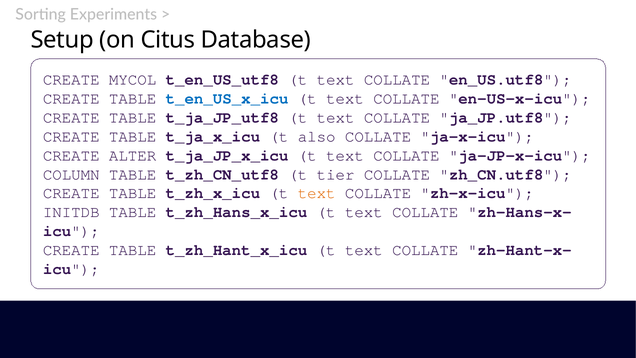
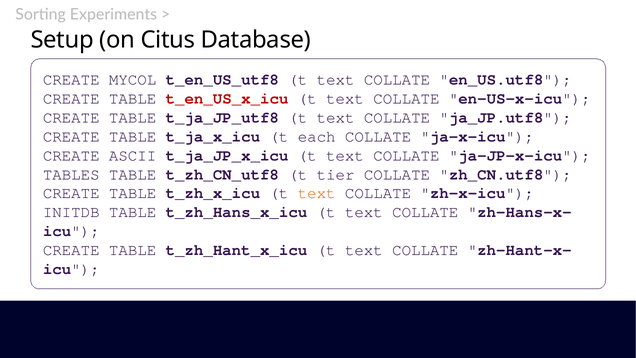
t_en_US_x_icu colour: blue -> red (227, 98)
also: also -> each (317, 136)
ALTER: ALTER -> ASCII (133, 155)
COLUMN: COLUMN -> TABLES (71, 174)
